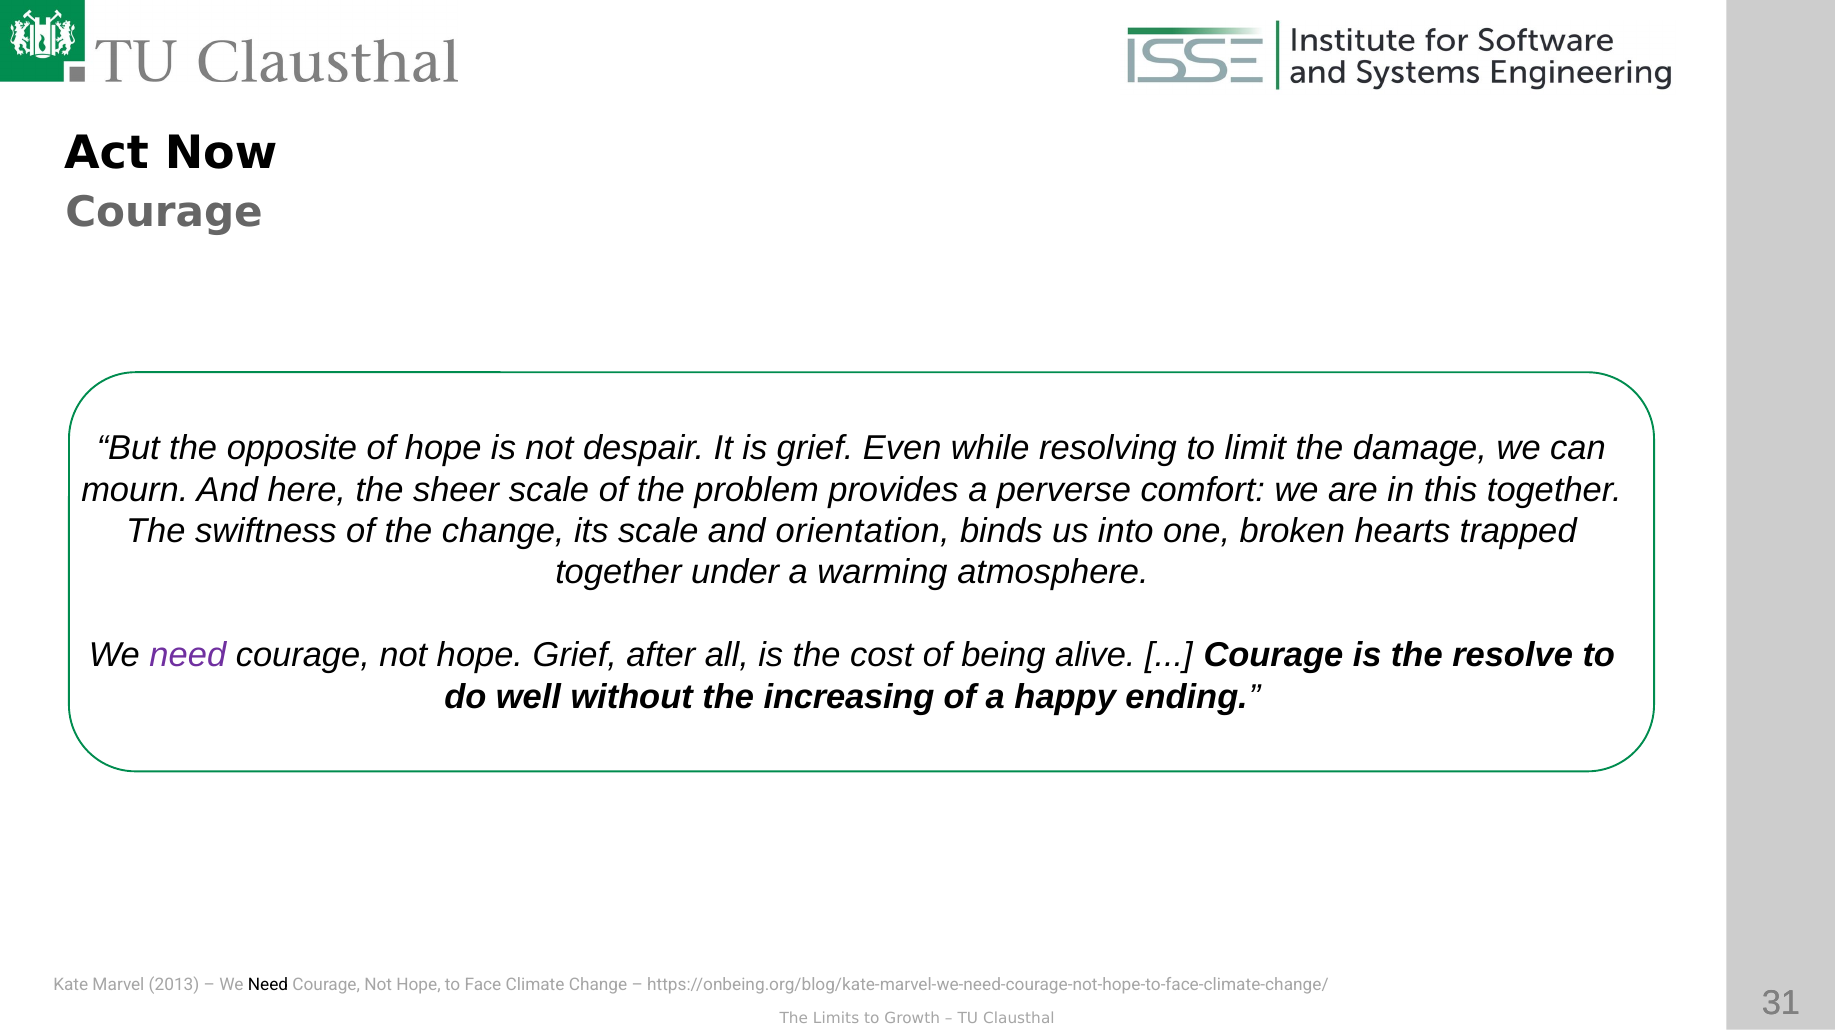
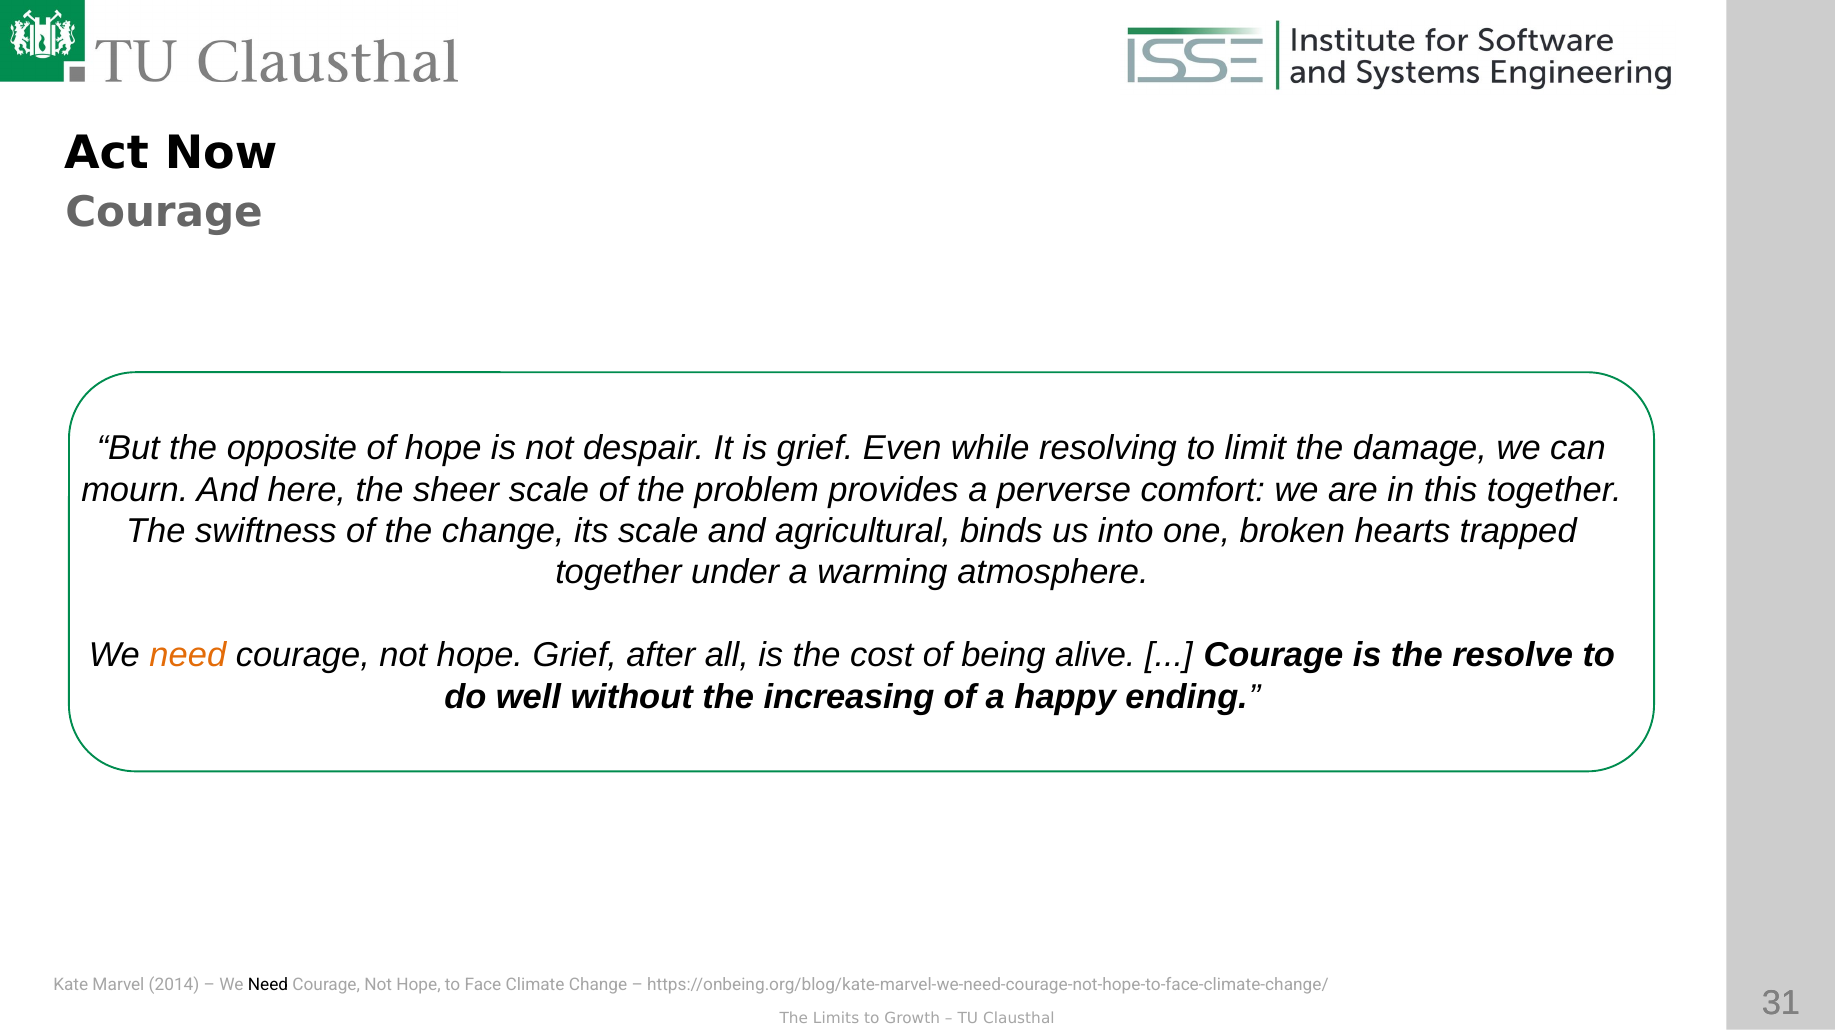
orientation: orientation -> agricultural (863, 531)
need colour: purple -> orange (188, 656)
2013: 2013 -> 2014 (174, 985)
